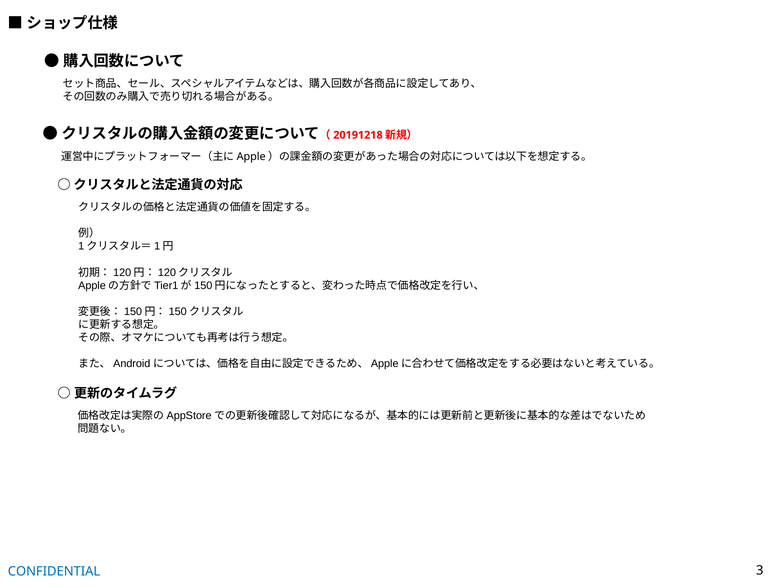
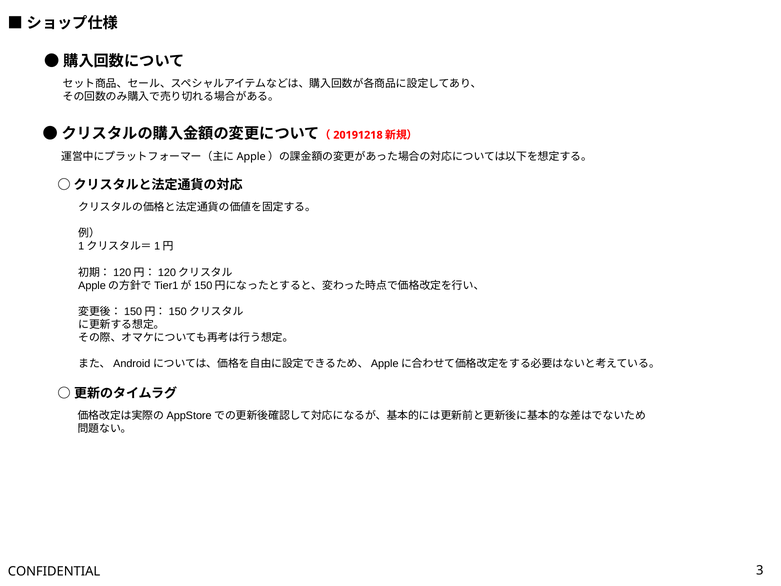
CONFIDENTIAL colour: blue -> black (54, 571)
